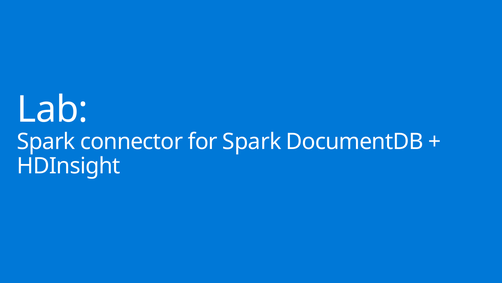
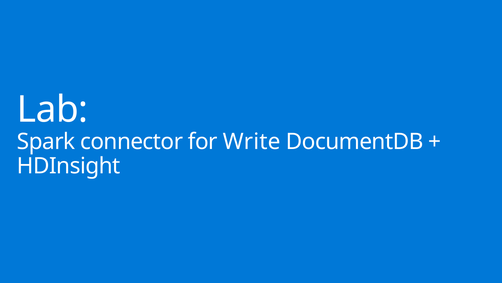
for Spark: Spark -> Write (252, 141)
